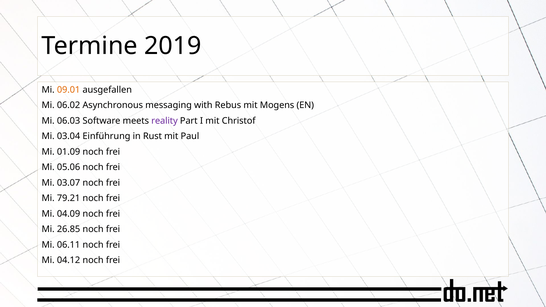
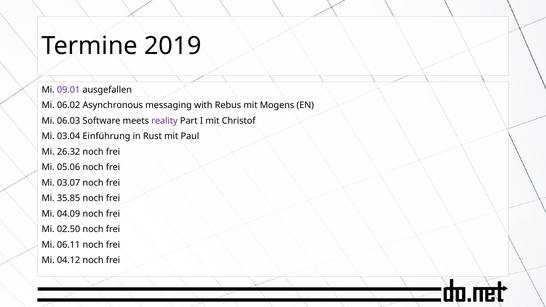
09.01 colour: orange -> purple (69, 90)
01.09: 01.09 -> 26.32 (69, 152)
79.21: 79.21 -> 35.85 (69, 198)
26.85: 26.85 -> 02.50 (69, 229)
